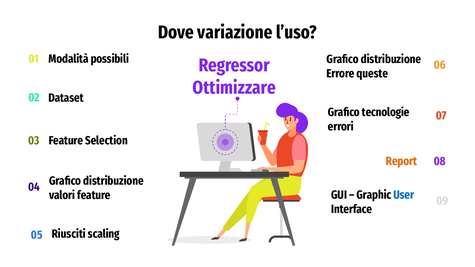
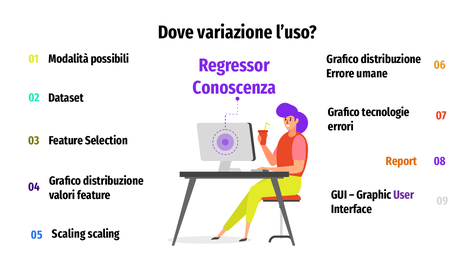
queste: queste -> umane (372, 74)
Ottimizzare: Ottimizzare -> Conoscenza (234, 88)
User colour: blue -> purple (404, 195)
Riusciti: Riusciti -> Scaling (69, 234)
